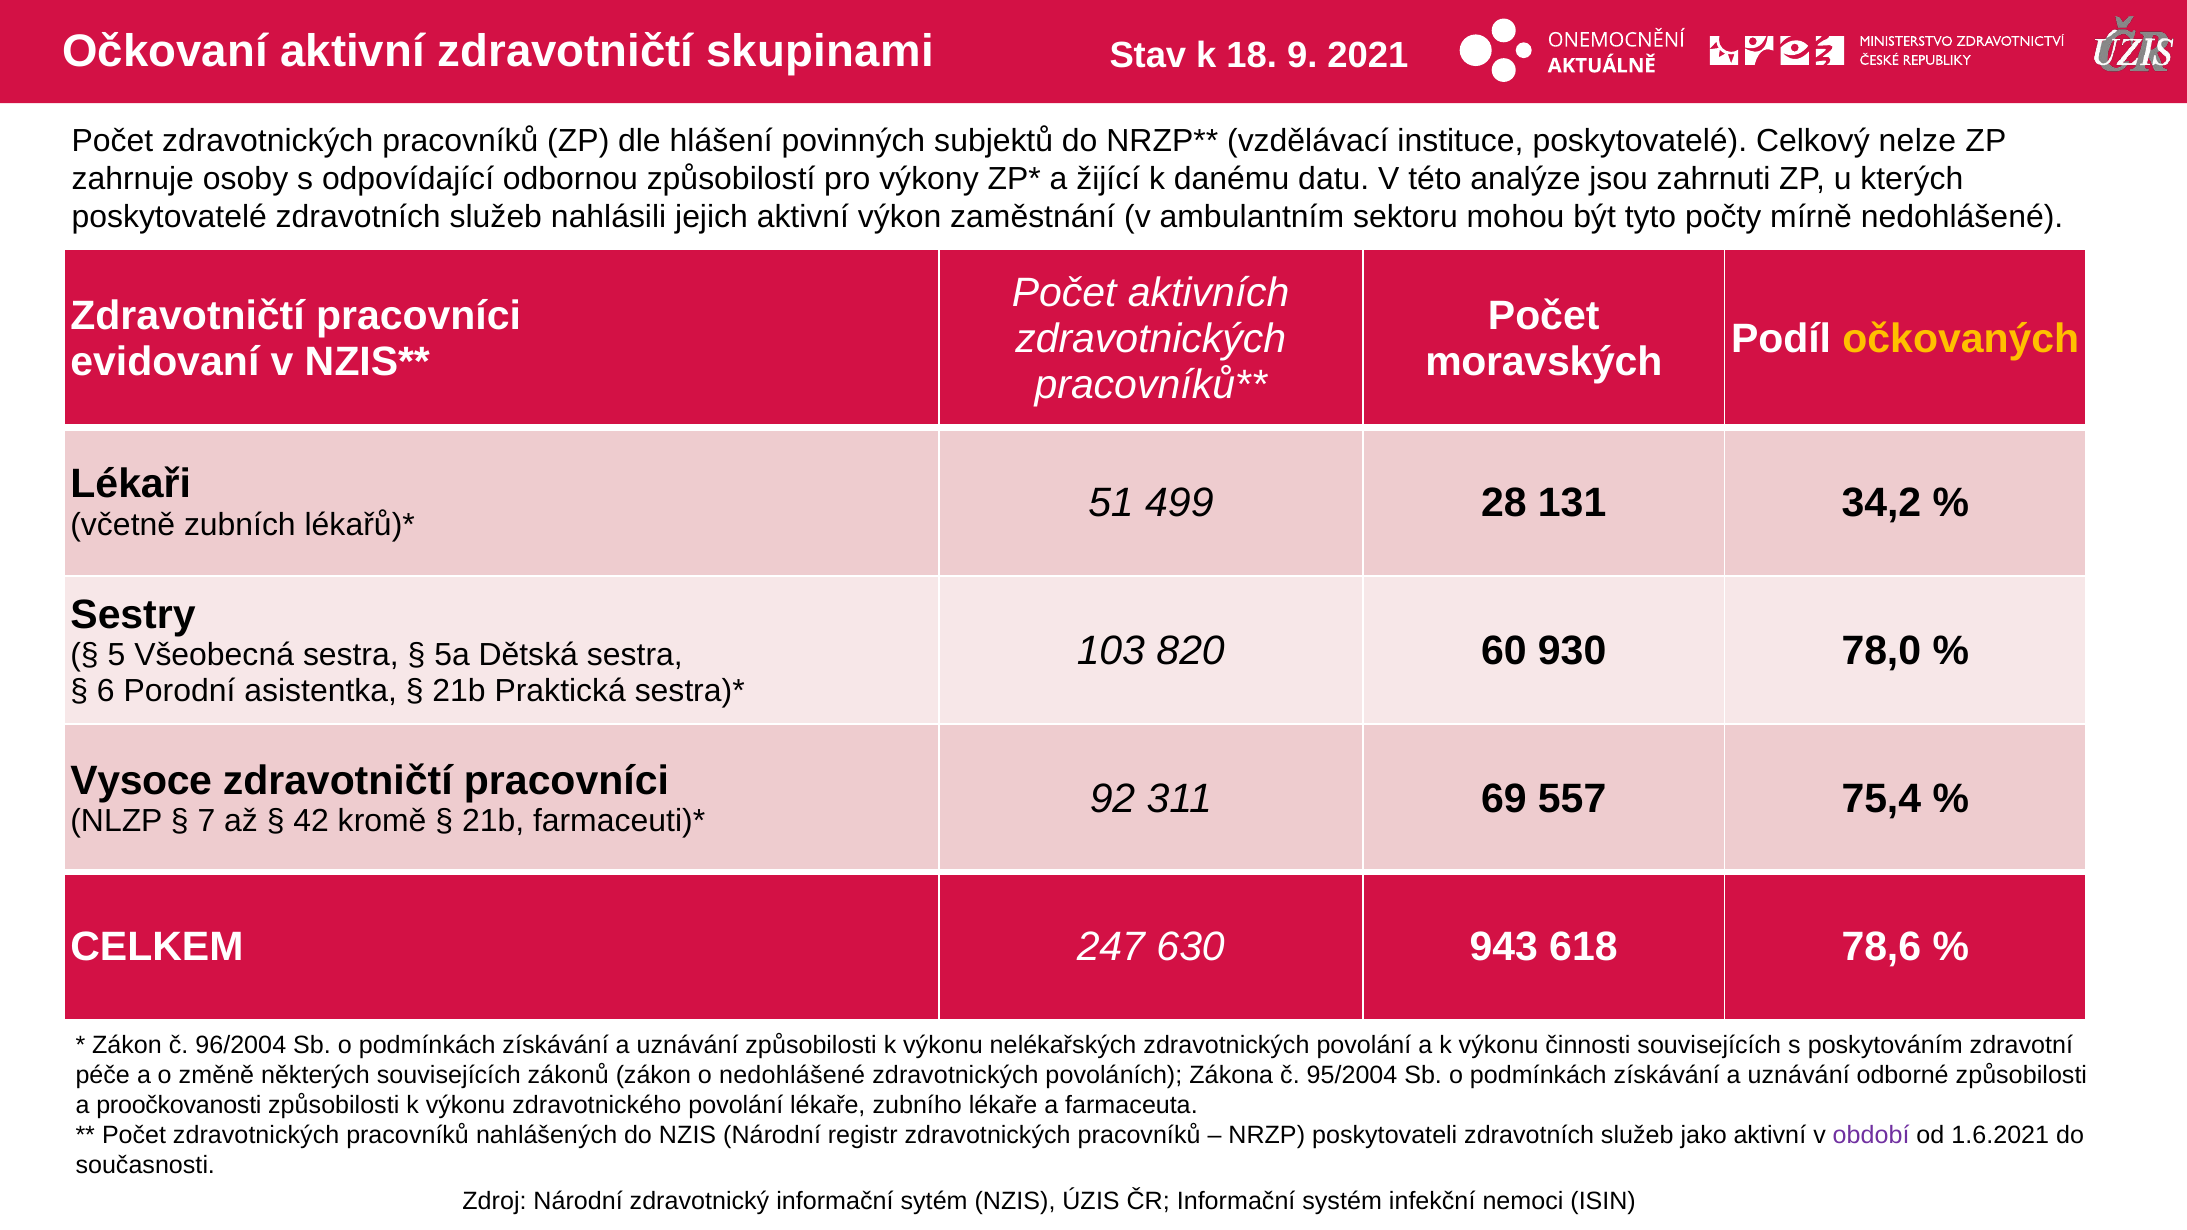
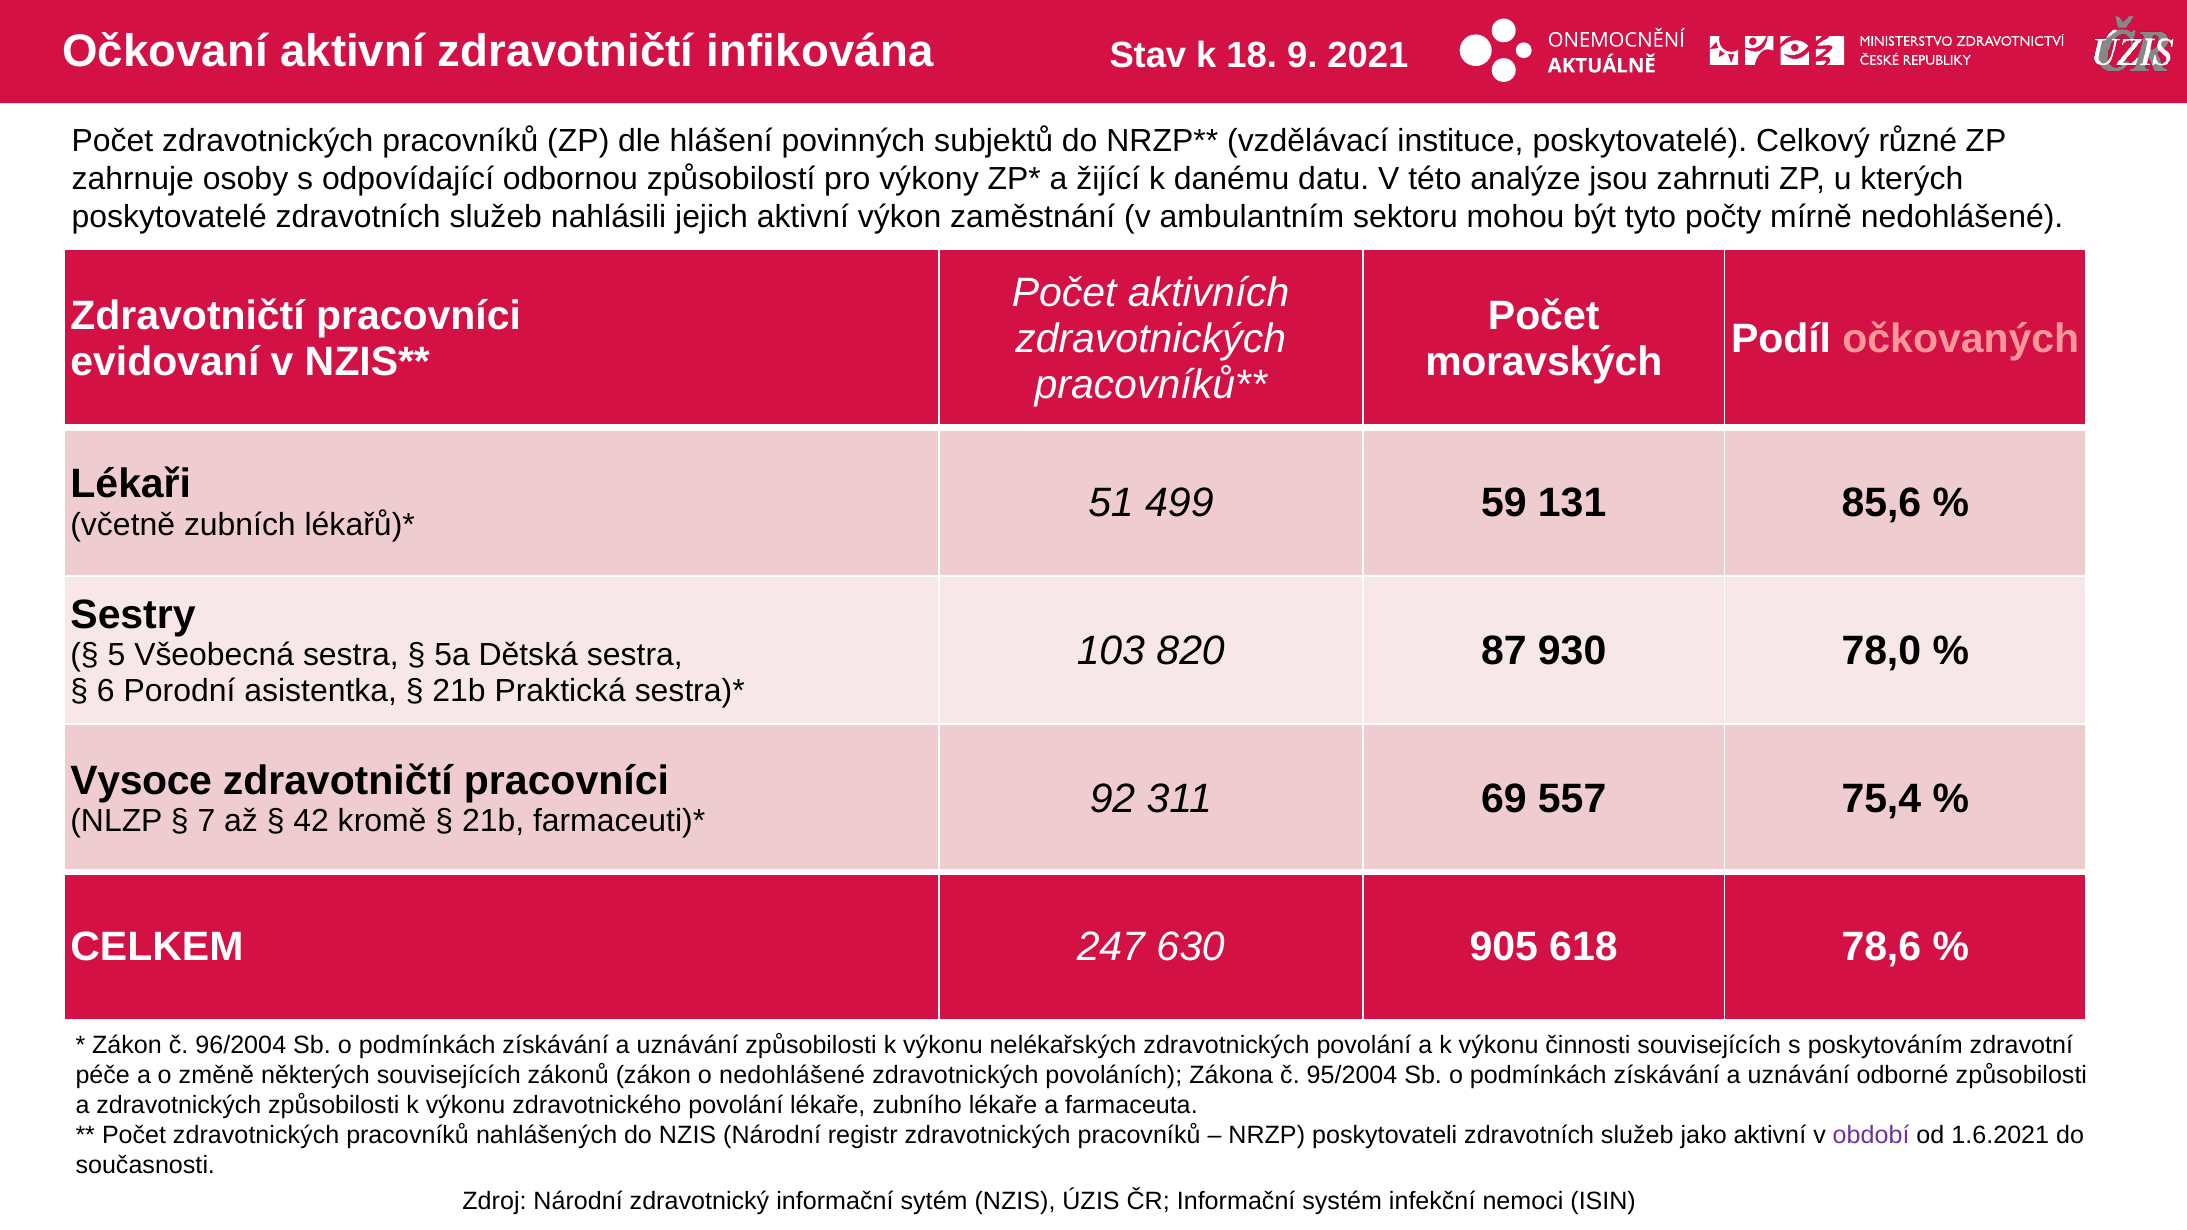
skupinami: skupinami -> infikována (820, 51)
nelze: nelze -> různé (1918, 141)
očkovaných colour: yellow -> pink (1961, 339)
28: 28 -> 59 (1504, 503)
34,2: 34,2 -> 85,6 (1881, 503)
60: 60 -> 87 (1504, 651)
943: 943 -> 905 (1504, 948)
a proočkovanosti: proočkovanosti -> zdravotnických (179, 1106)
